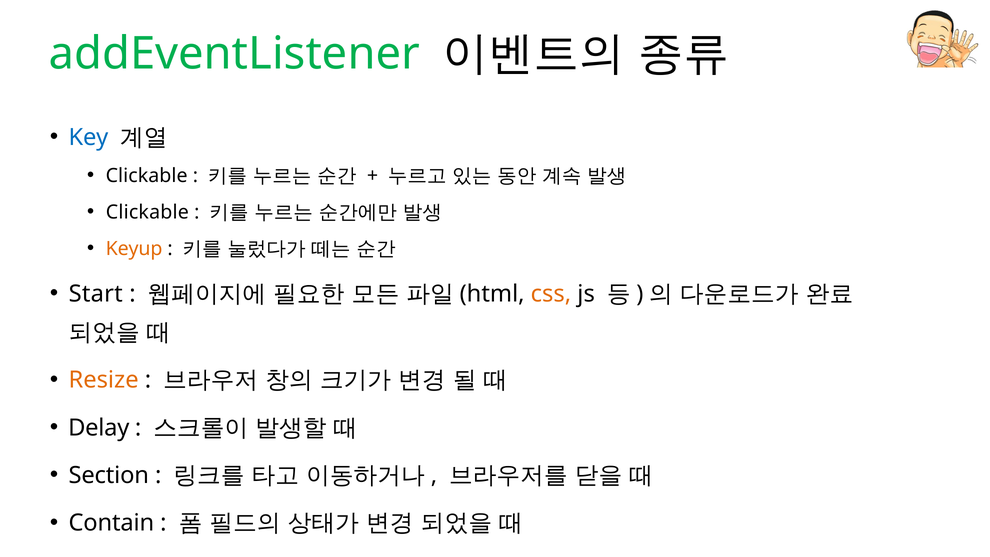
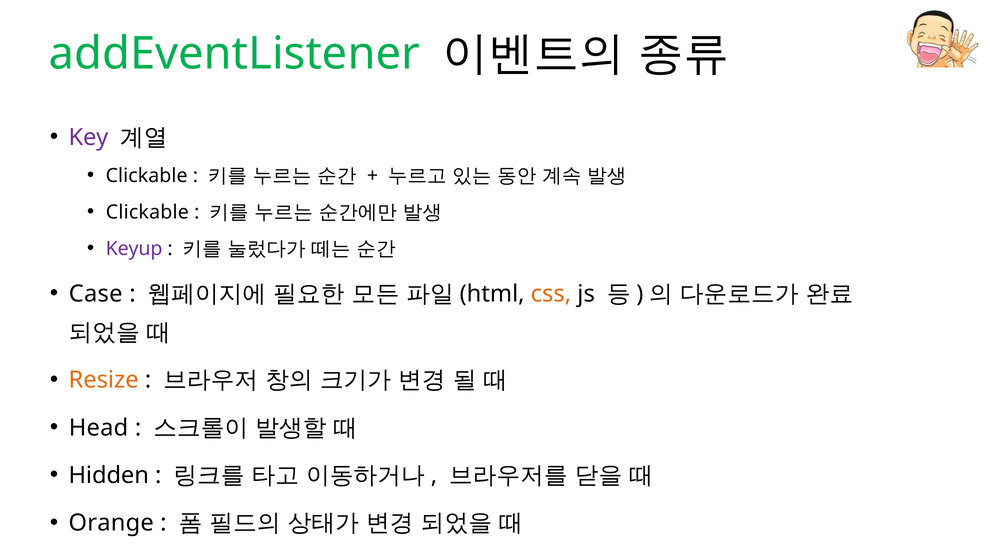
Key colour: blue -> purple (88, 137)
Keyup colour: orange -> purple (134, 249)
Start: Start -> Case (96, 294)
Delay: Delay -> Head (99, 428)
Section: Section -> Hidden (109, 475)
Contain: Contain -> Orange (111, 523)
